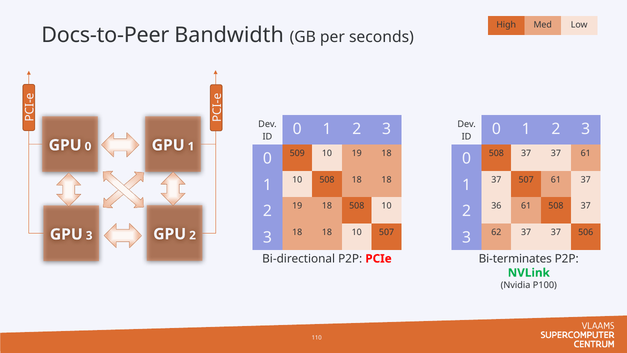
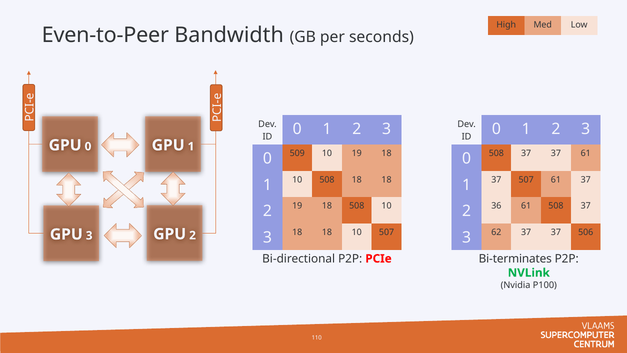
Docs-to-Peer: Docs-to-Peer -> Even-to-Peer (105, 35)
